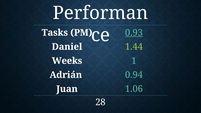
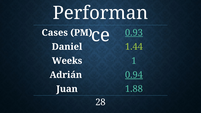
Tasks: Tasks -> Cases (55, 33)
0.94 underline: none -> present (134, 75)
1.06: 1.06 -> 1.88 (134, 89)
